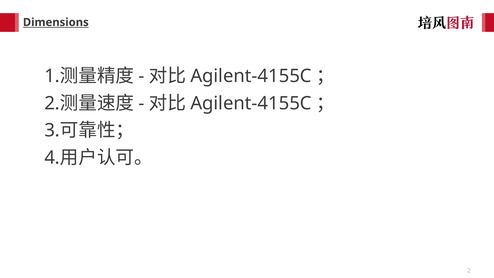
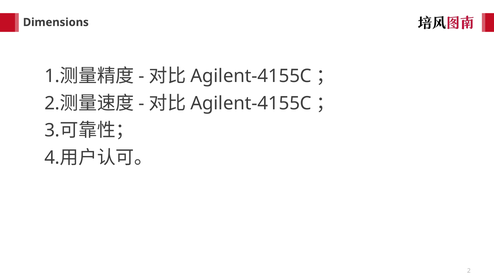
Dimensions underline: present -> none (56, 22)
